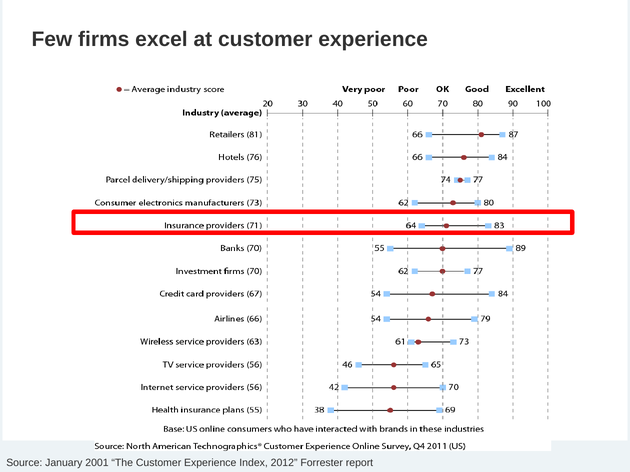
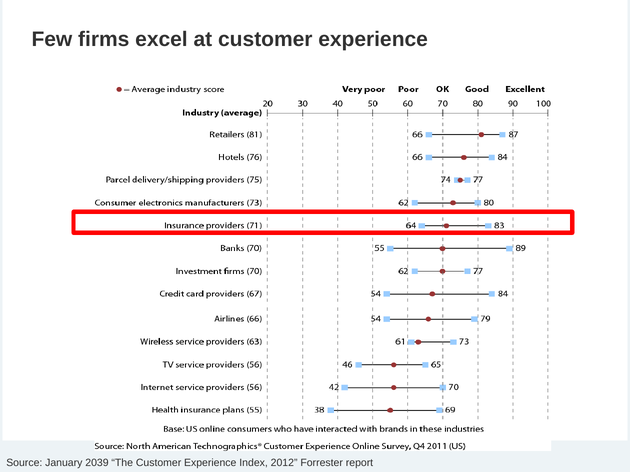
2001: 2001 -> 2039 (97, 464)
